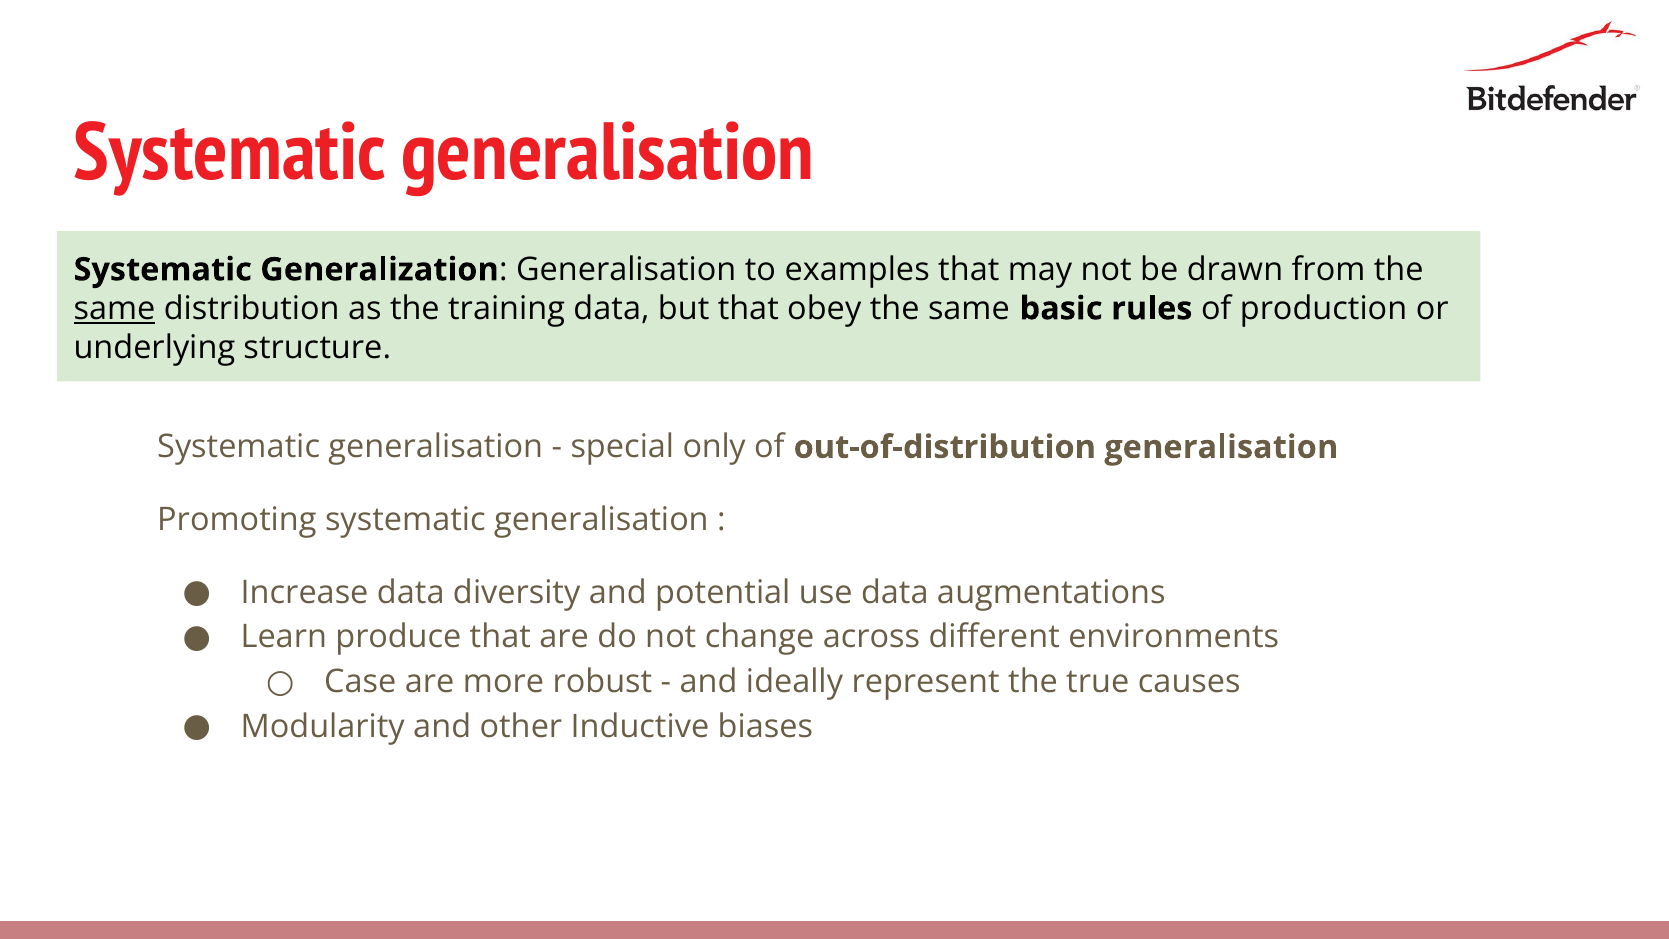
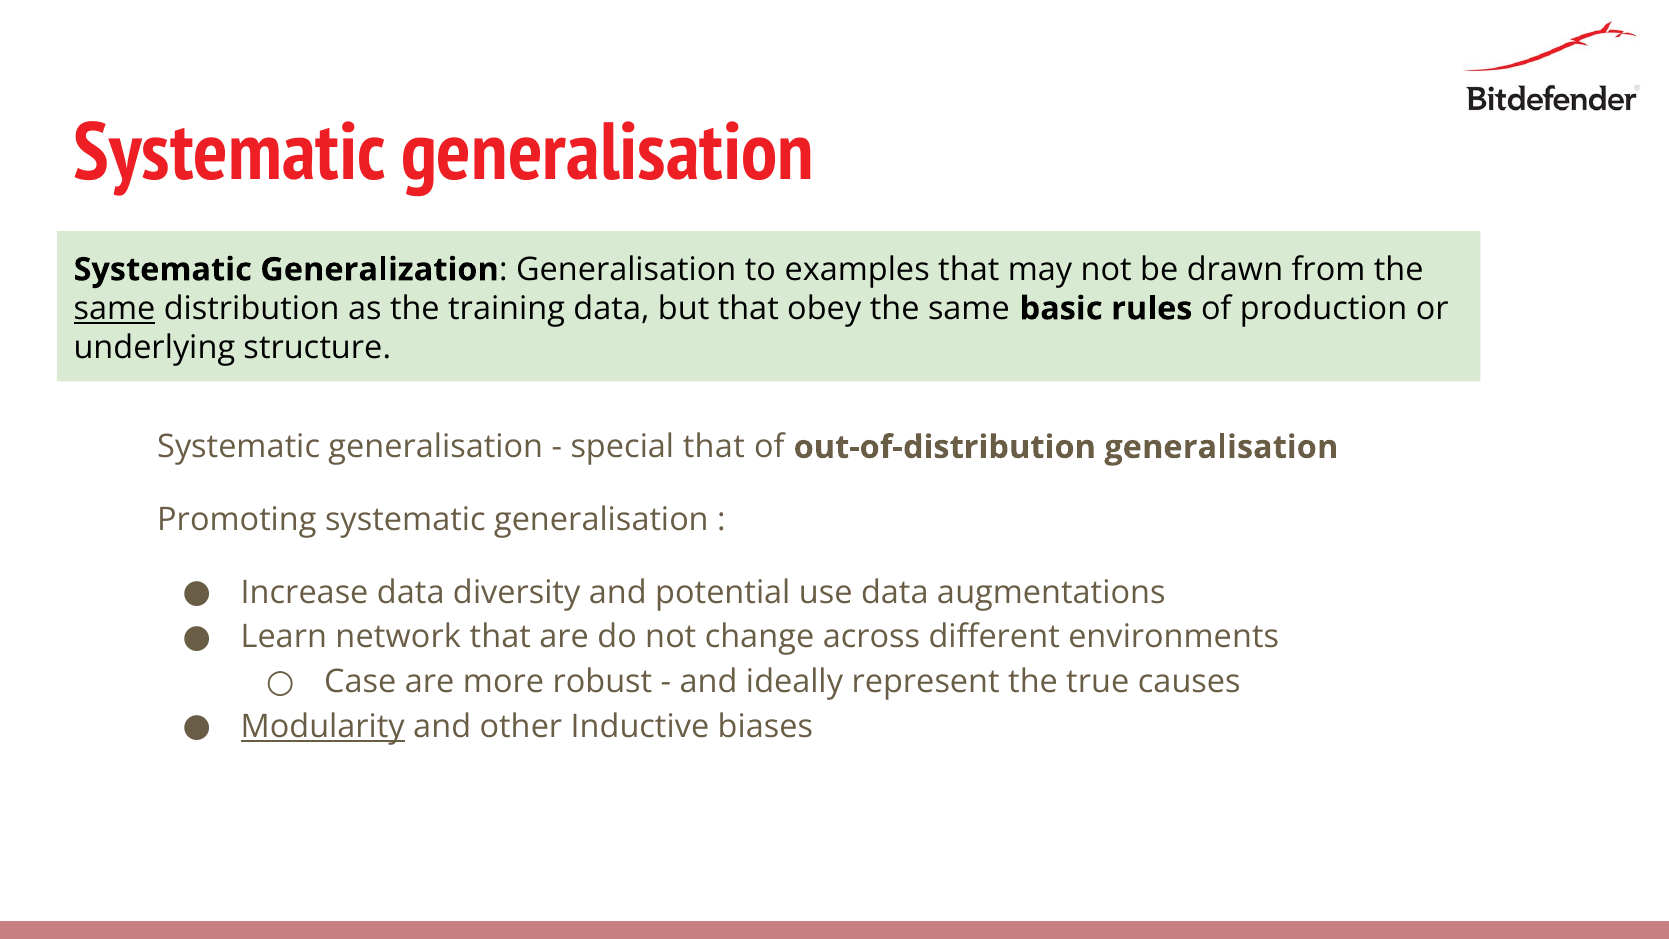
special only: only -> that (714, 447)
produce: produce -> network (398, 637)
Modularity underline: none -> present (323, 726)
